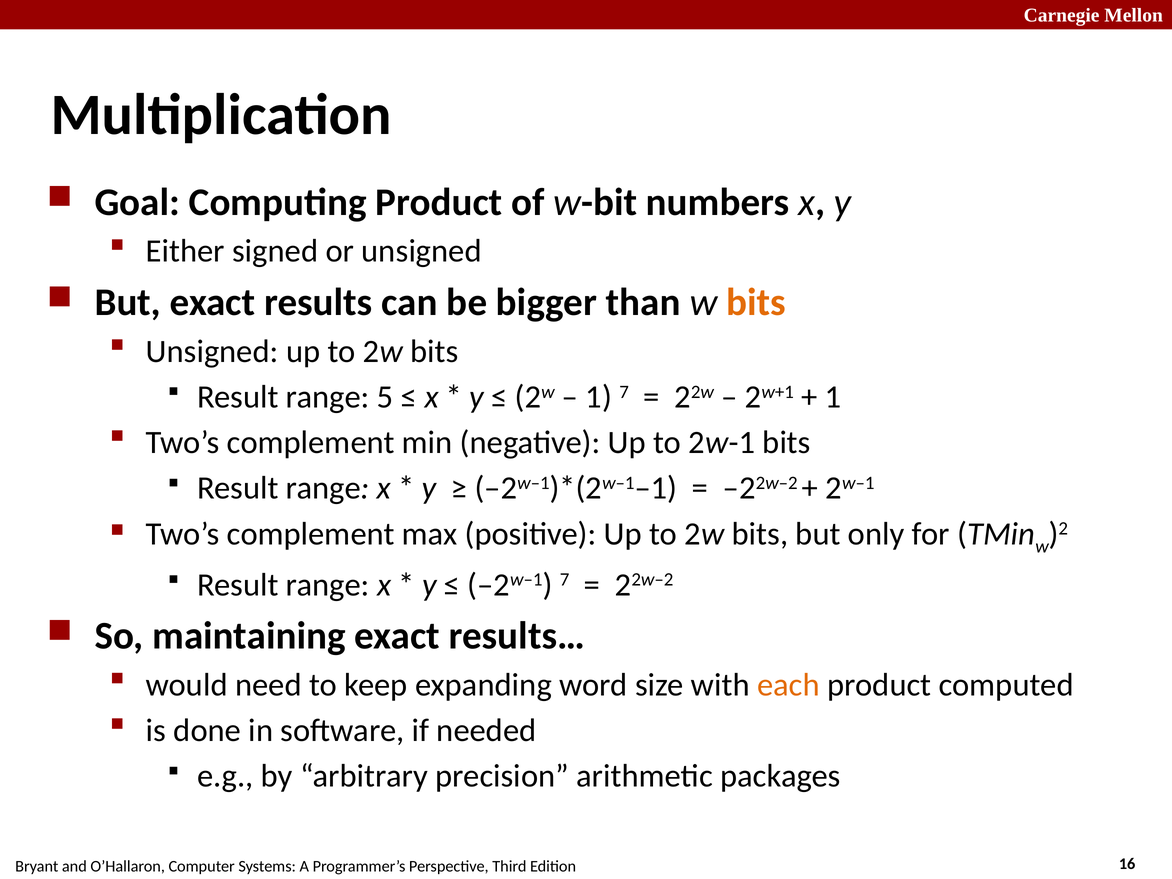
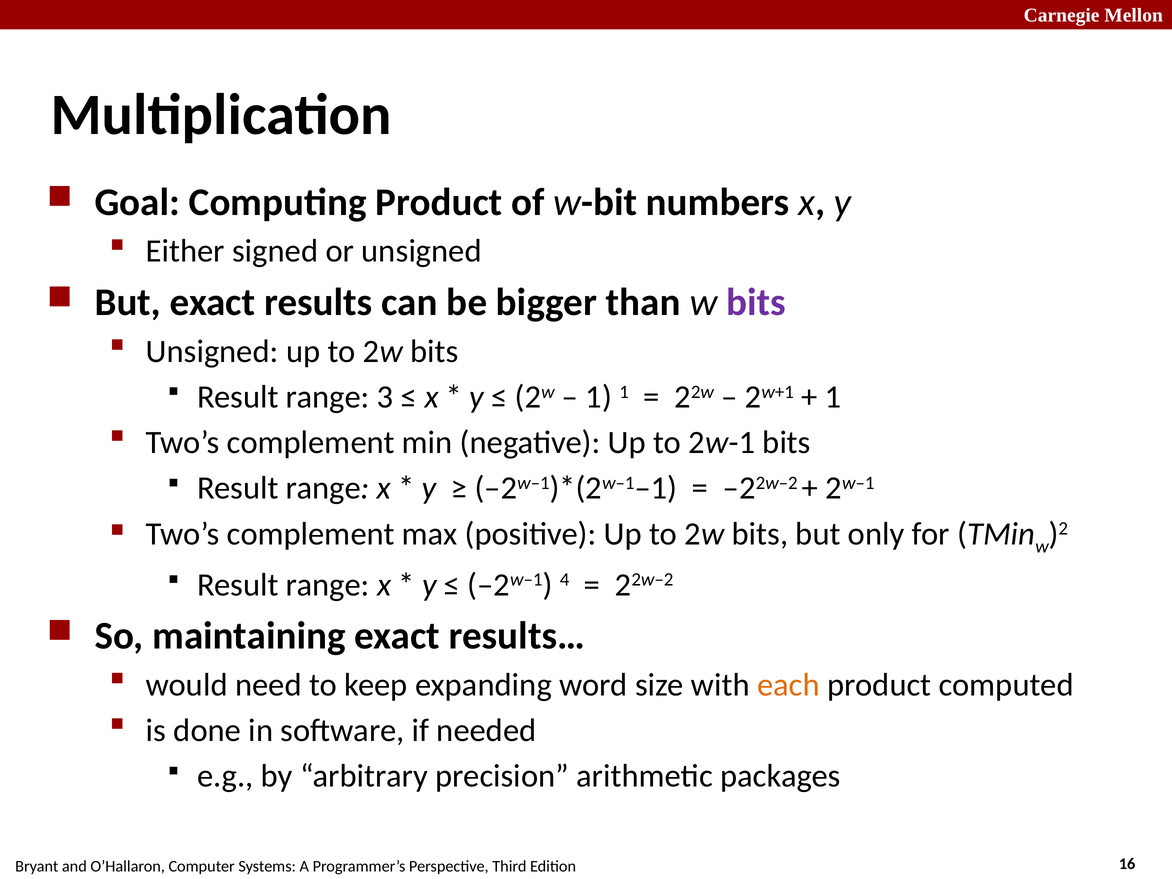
bits colour: orange -> purple (756, 302)
5: 5 -> 3 (385, 397)
1 7: 7 -> 1 (624, 392)
–2w–1 7: 7 -> 4 (565, 579)
